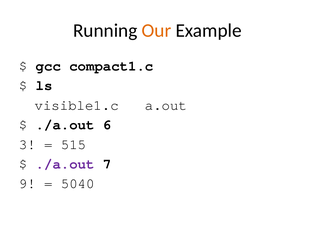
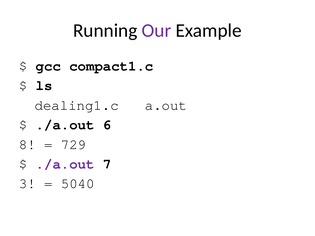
Our colour: orange -> purple (156, 30)
visible1.c: visible1.c -> dealing1.c (77, 105)
3: 3 -> 8 (27, 145)
515: 515 -> 729 (74, 145)
9: 9 -> 3 (27, 184)
